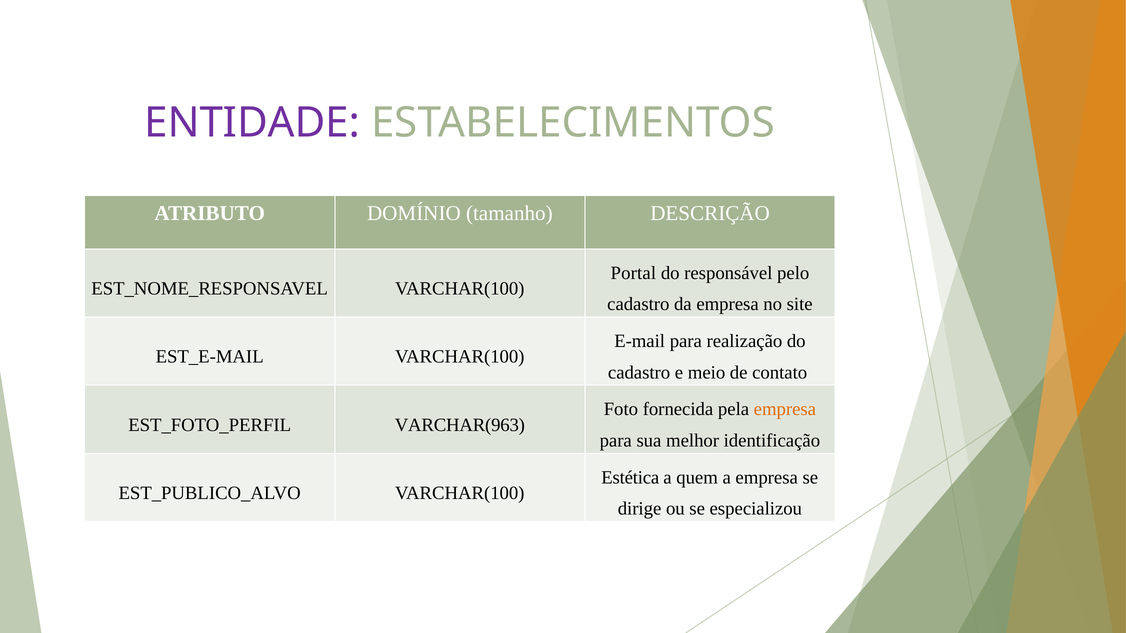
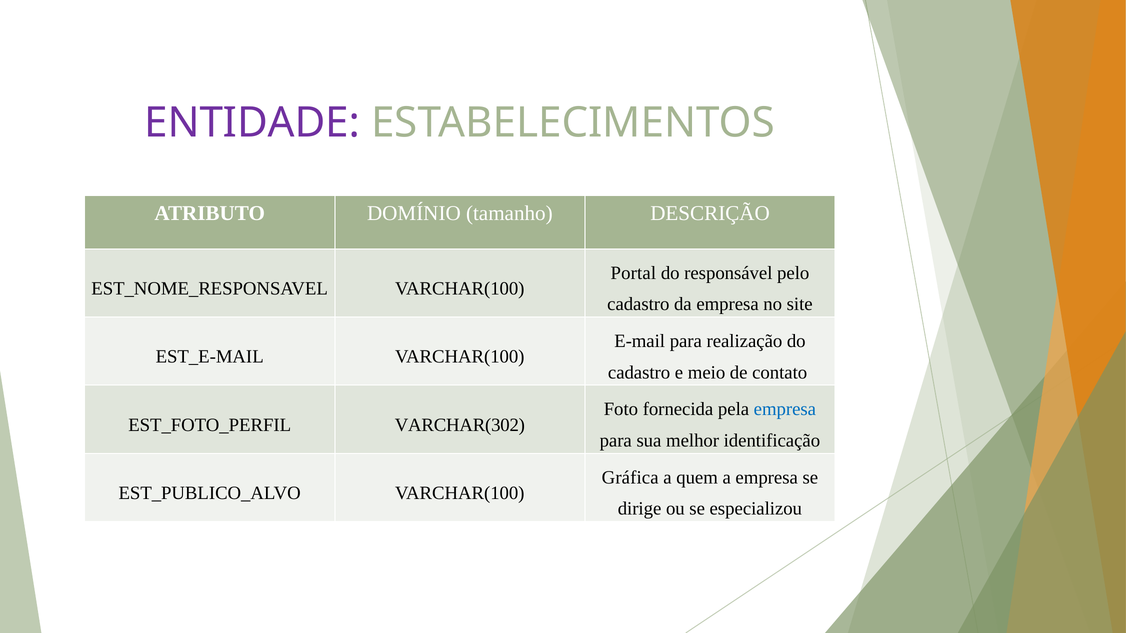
empresa colour: orange -> blue (785, 410)
VARCHAR(963: VARCHAR(963 -> VARCHAR(302 (460, 425)
Estética: Estética -> Gráfica (630, 478)
